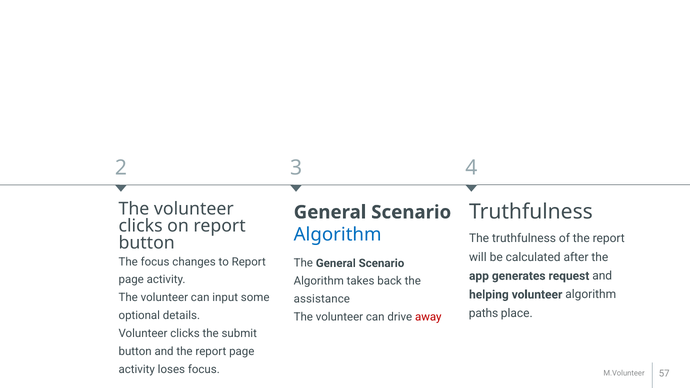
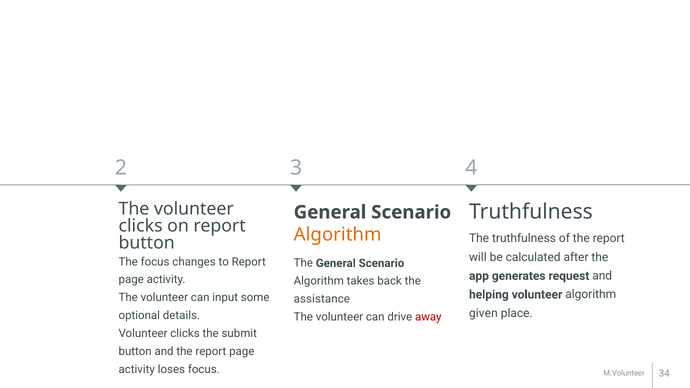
Algorithm colour: blue -> orange (338, 235)
paths: paths -> given (483, 313)
57: 57 -> 34 (664, 373)
